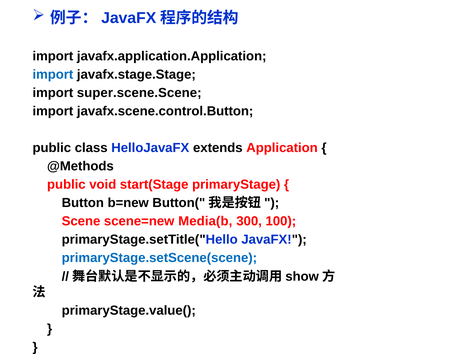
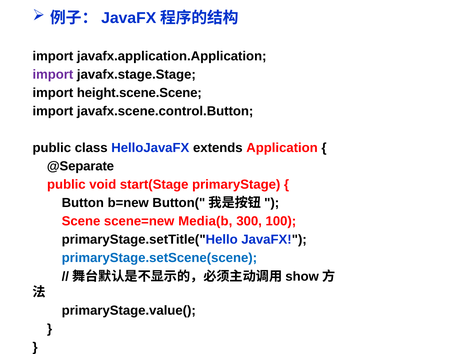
import colour: blue -> purple (53, 74)
super.scene.Scene: super.scene.Scene -> height.scene.Scene (139, 93)
@Methods: @Methods -> @Separate (80, 166)
